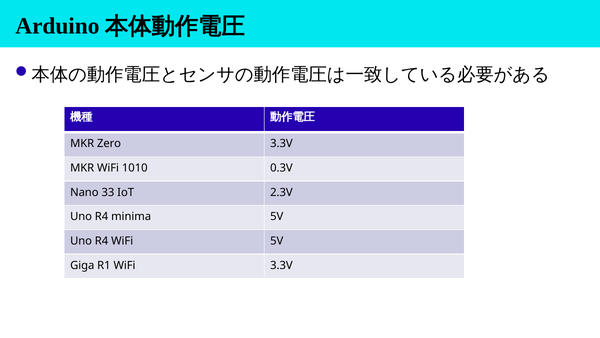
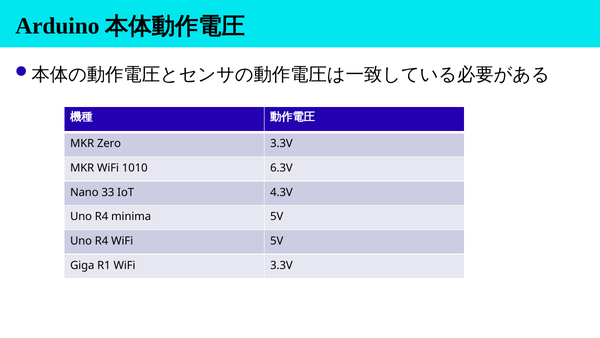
0.3V: 0.3V -> 6.3V (281, 168)
2.3V: 2.3V -> 4.3V (281, 192)
